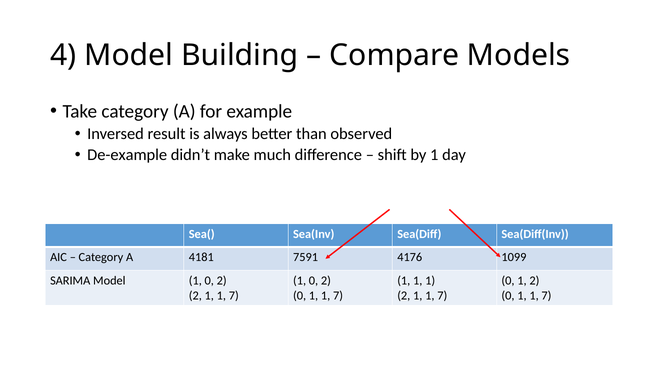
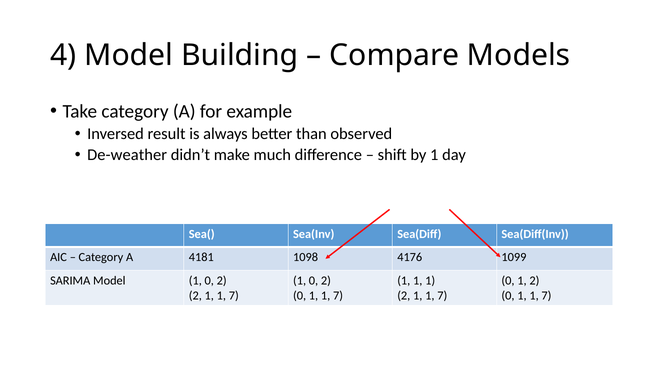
De-example: De-example -> De-weather (127, 155)
7591: 7591 -> 1098 (306, 257)
